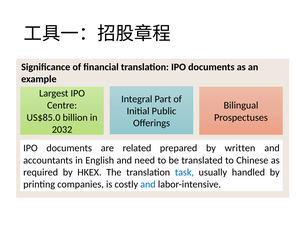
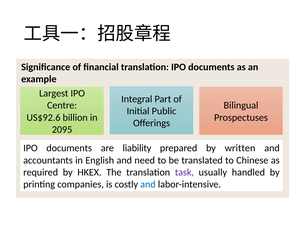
US$85.0: US$85.0 -> US$92.6 (43, 117)
2032: 2032 -> 2095 (62, 129)
related: related -> liability (137, 148)
task colour: blue -> purple (184, 172)
